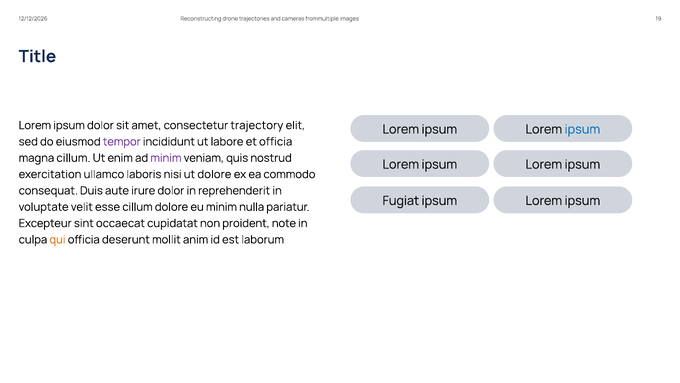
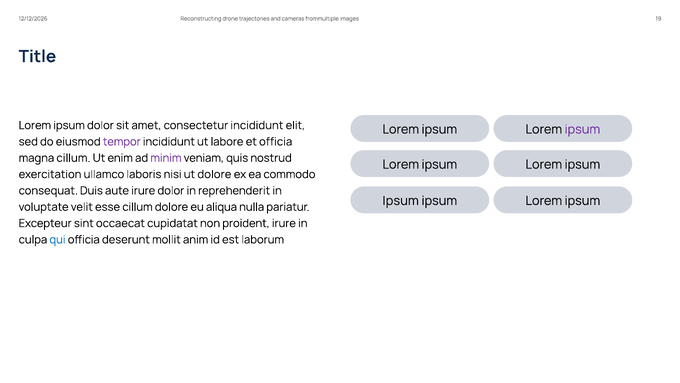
consectetur trajectory: trajectory -> incididunt (257, 125)
ipsum colour: blue -> purple (582, 129)
Fugiat: Fugiat -> Ipsum (401, 200)
eu minim: minim -> aliqua (221, 207)
proident note: note -> irure (284, 223)
qui colour: orange -> blue (57, 239)
